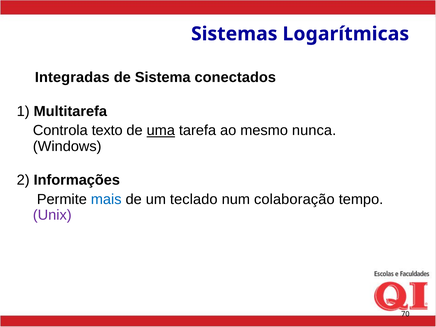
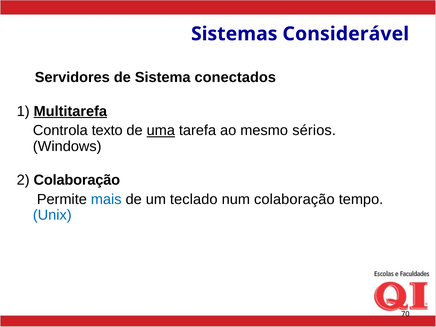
Logarítmicas: Logarítmicas -> Considerável (346, 34)
Integradas: Integradas -> Servidores (72, 77)
Multitarefa underline: none -> present (70, 111)
nunca: nunca -> sérios (314, 131)
2 Informações: Informações -> Colaboração (77, 180)
Unix colour: purple -> blue (52, 215)
